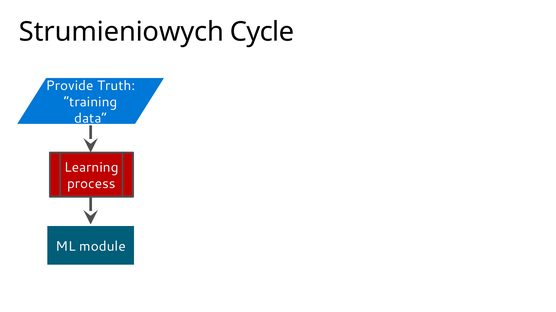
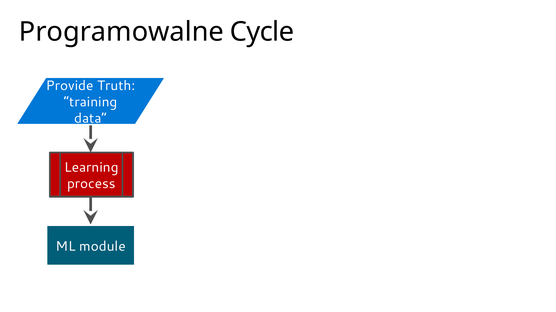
Strumieniowych: Strumieniowych -> Programowalne (121, 32)
